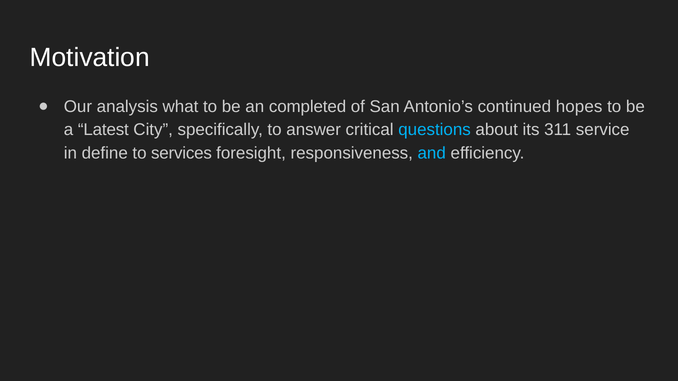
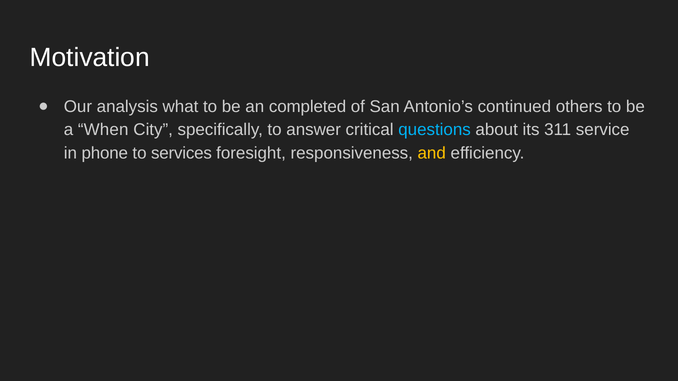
hopes: hopes -> others (579, 107)
Latest: Latest -> When (103, 130)
define: define -> phone (105, 153)
and colour: light blue -> yellow (432, 153)
